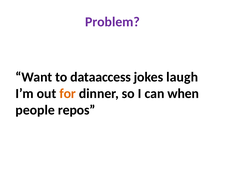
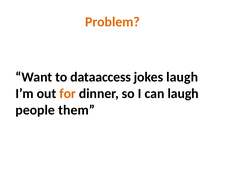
Problem colour: purple -> orange (112, 22)
can when: when -> laugh (183, 93)
repos: repos -> them (77, 110)
